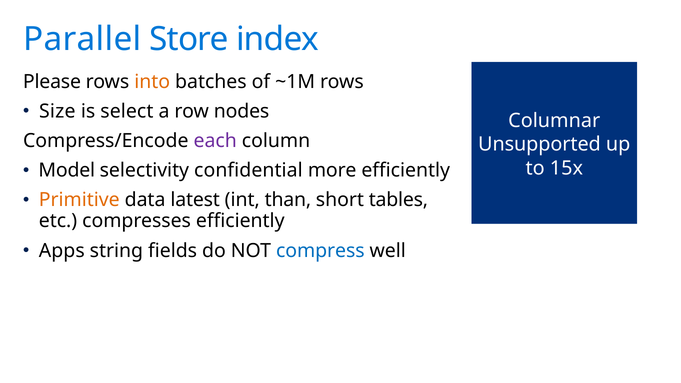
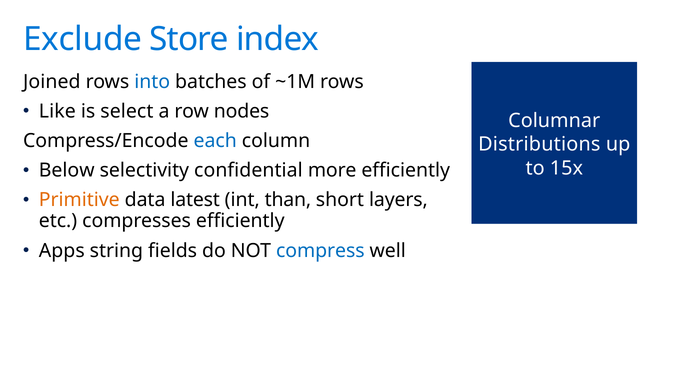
Parallel: Parallel -> Exclude (83, 39)
Please: Please -> Joined (52, 82)
into colour: orange -> blue (152, 82)
Size: Size -> Like (57, 111)
each colour: purple -> blue (215, 141)
Unsupported: Unsupported -> Distributions (539, 144)
Model: Model -> Below (67, 170)
tables: tables -> layers (398, 200)
